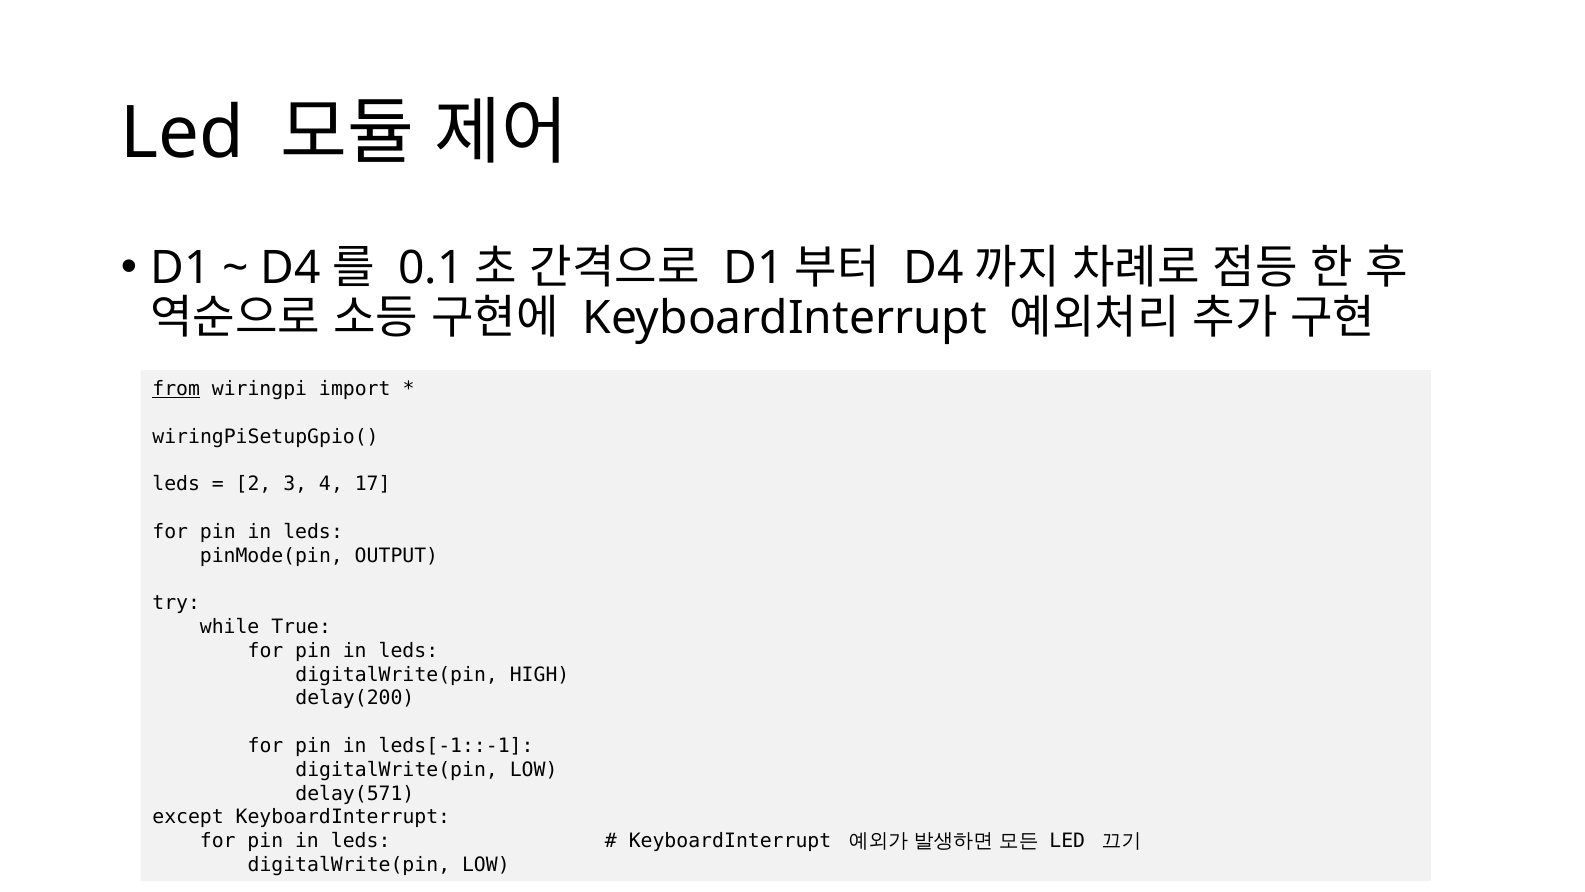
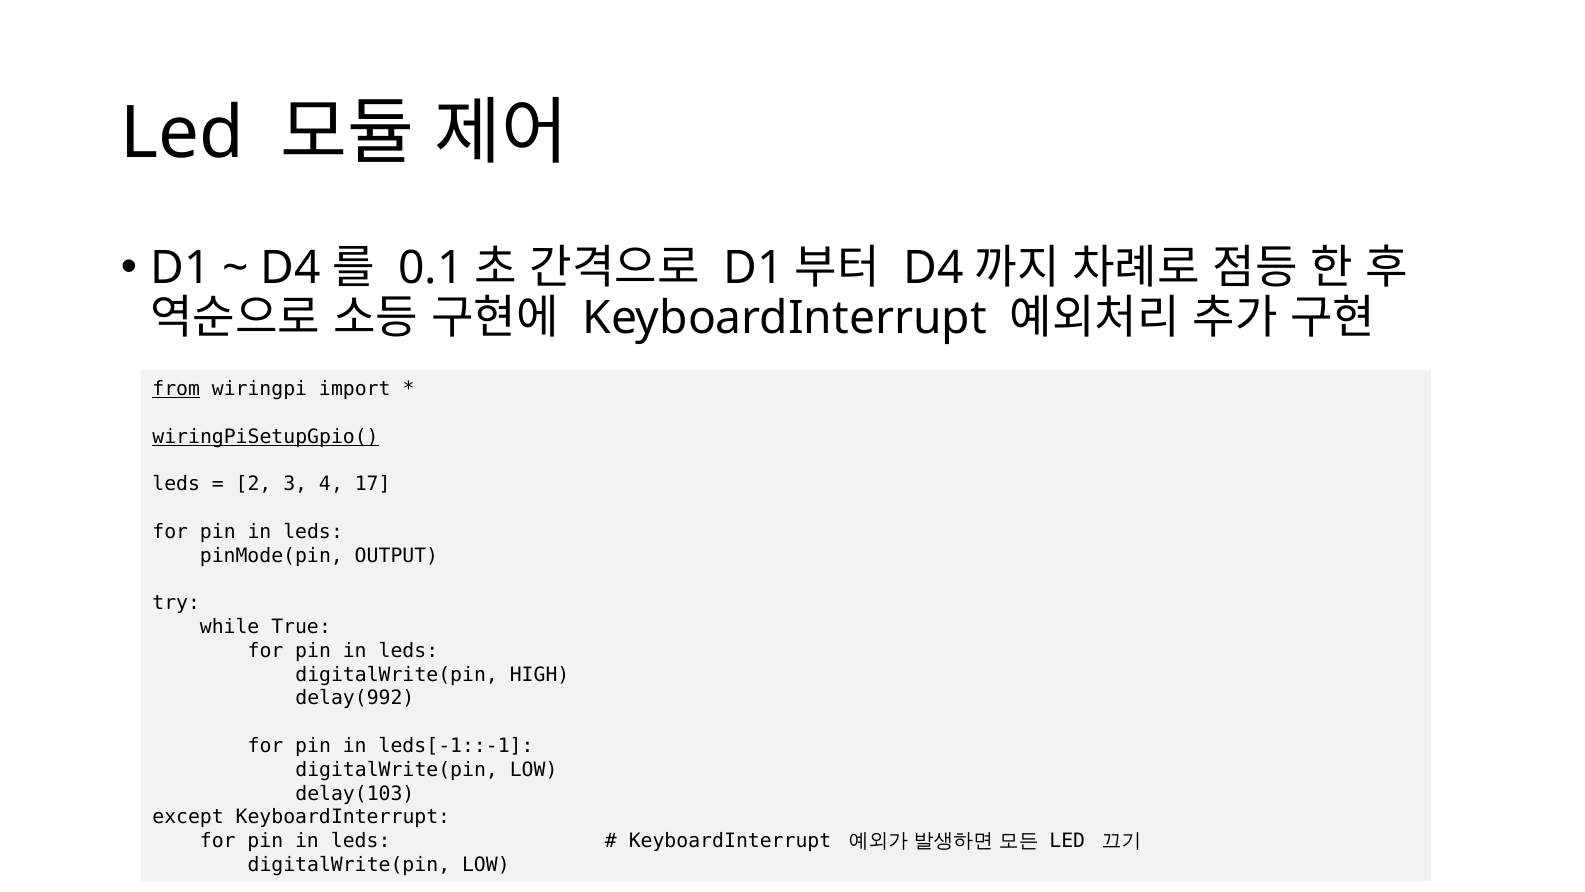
wiringPiSetupGpio( underline: none -> present (266, 437)
delay(200: delay(200 -> delay(992 (355, 698)
delay(571: delay(571 -> delay(103 (355, 793)
